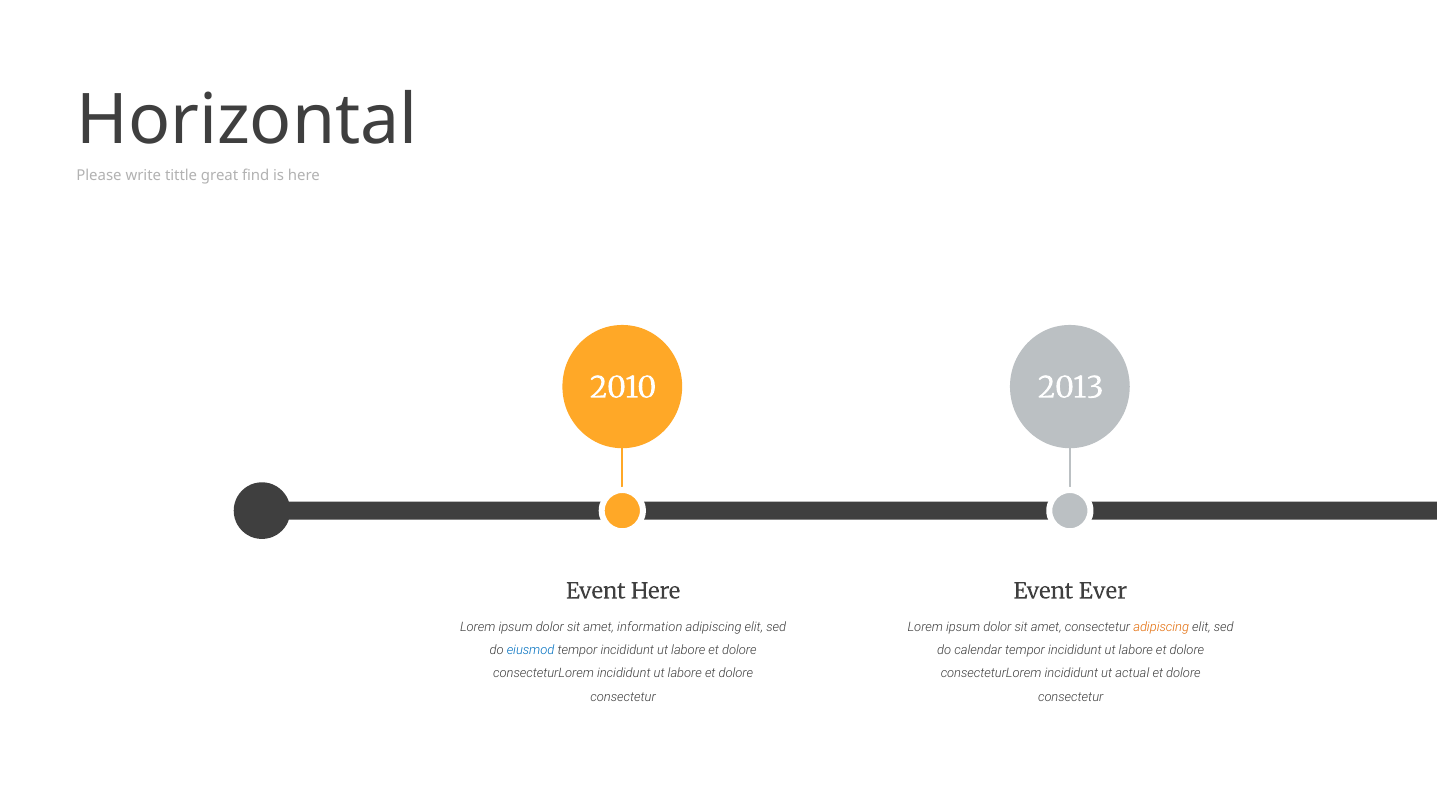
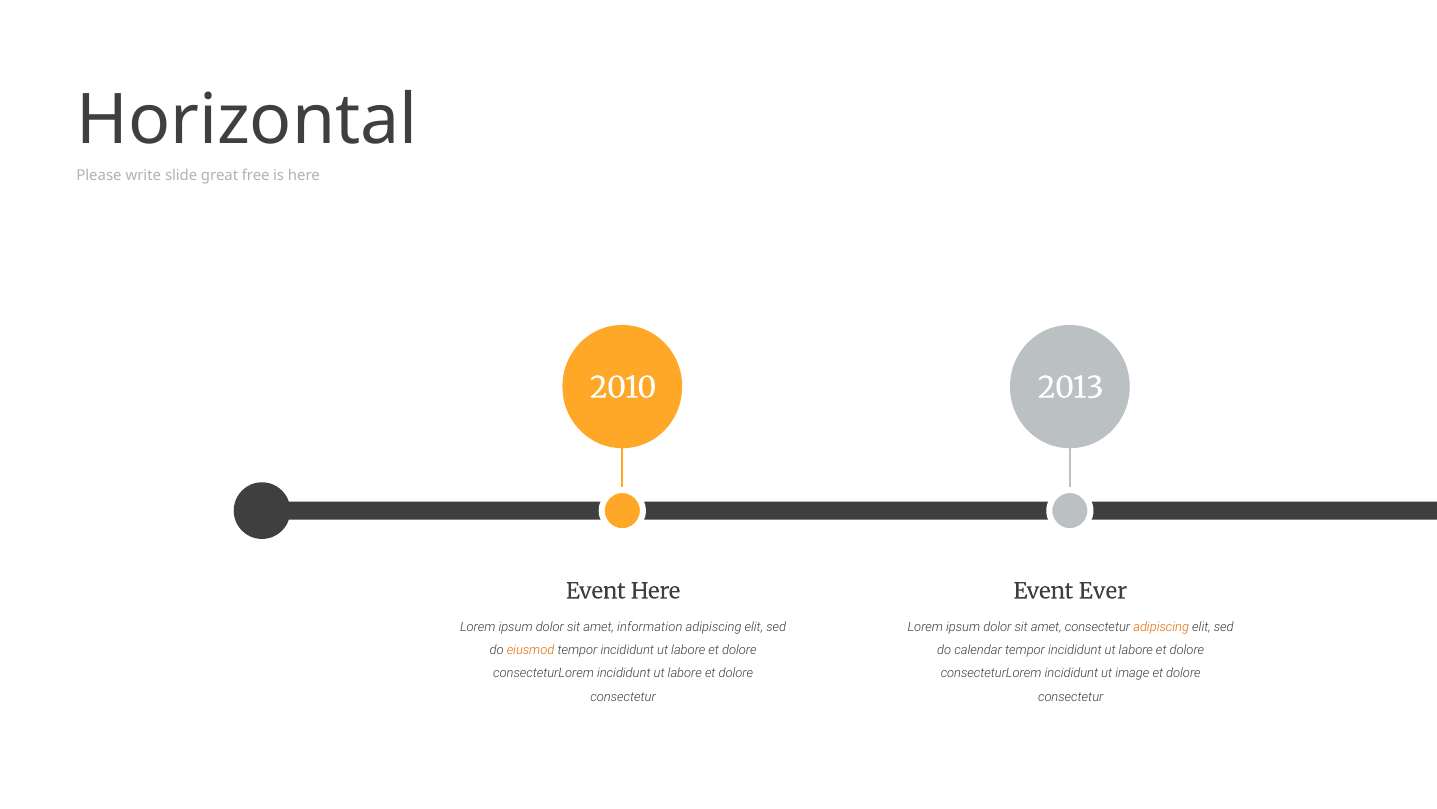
tittle: tittle -> slide (181, 176)
find: find -> free (256, 176)
eiusmod colour: blue -> orange (531, 650)
actual: actual -> image (1132, 673)
